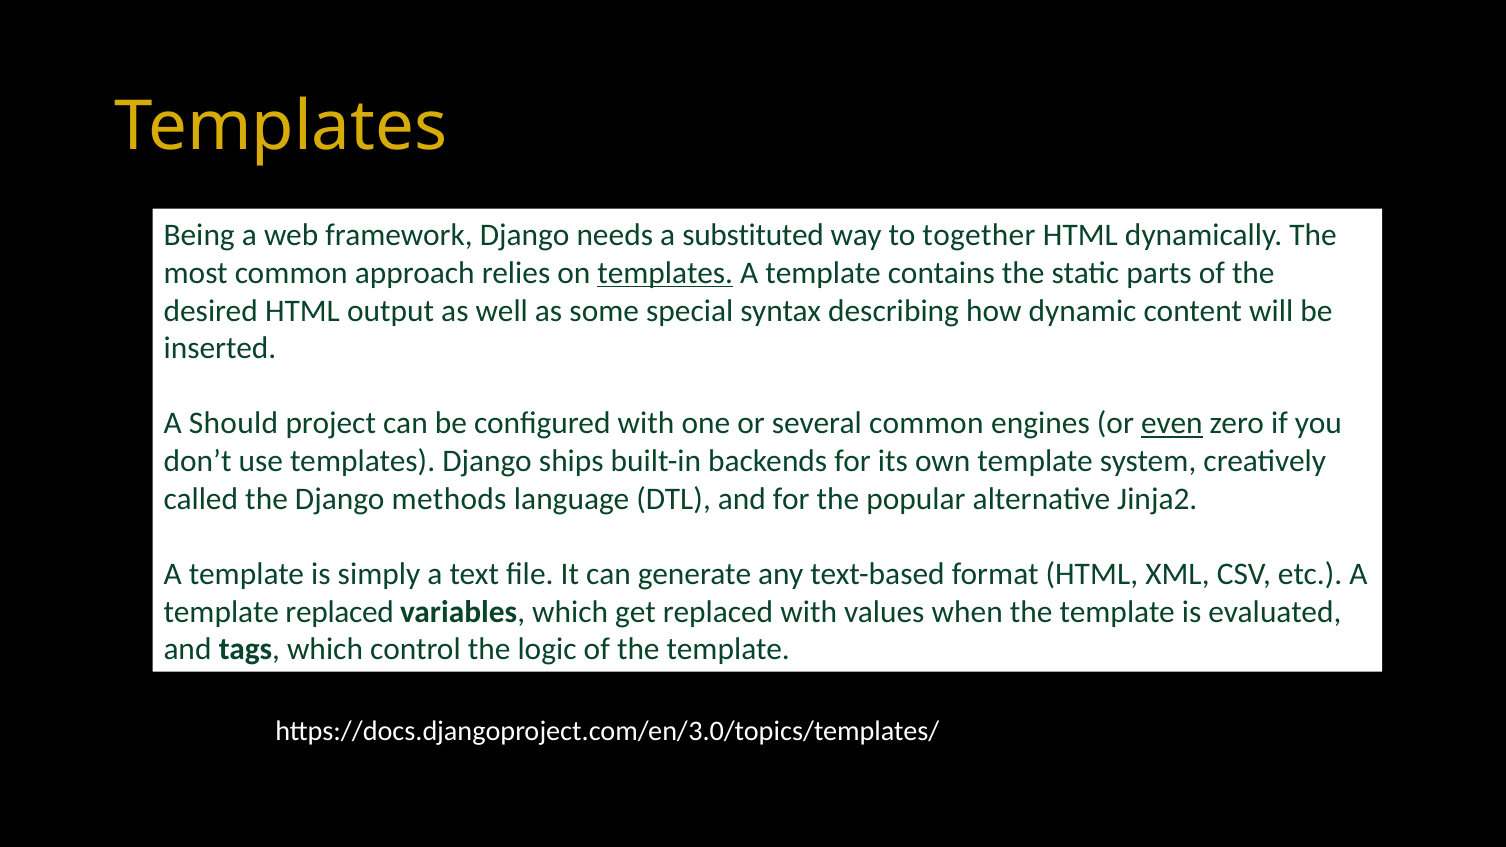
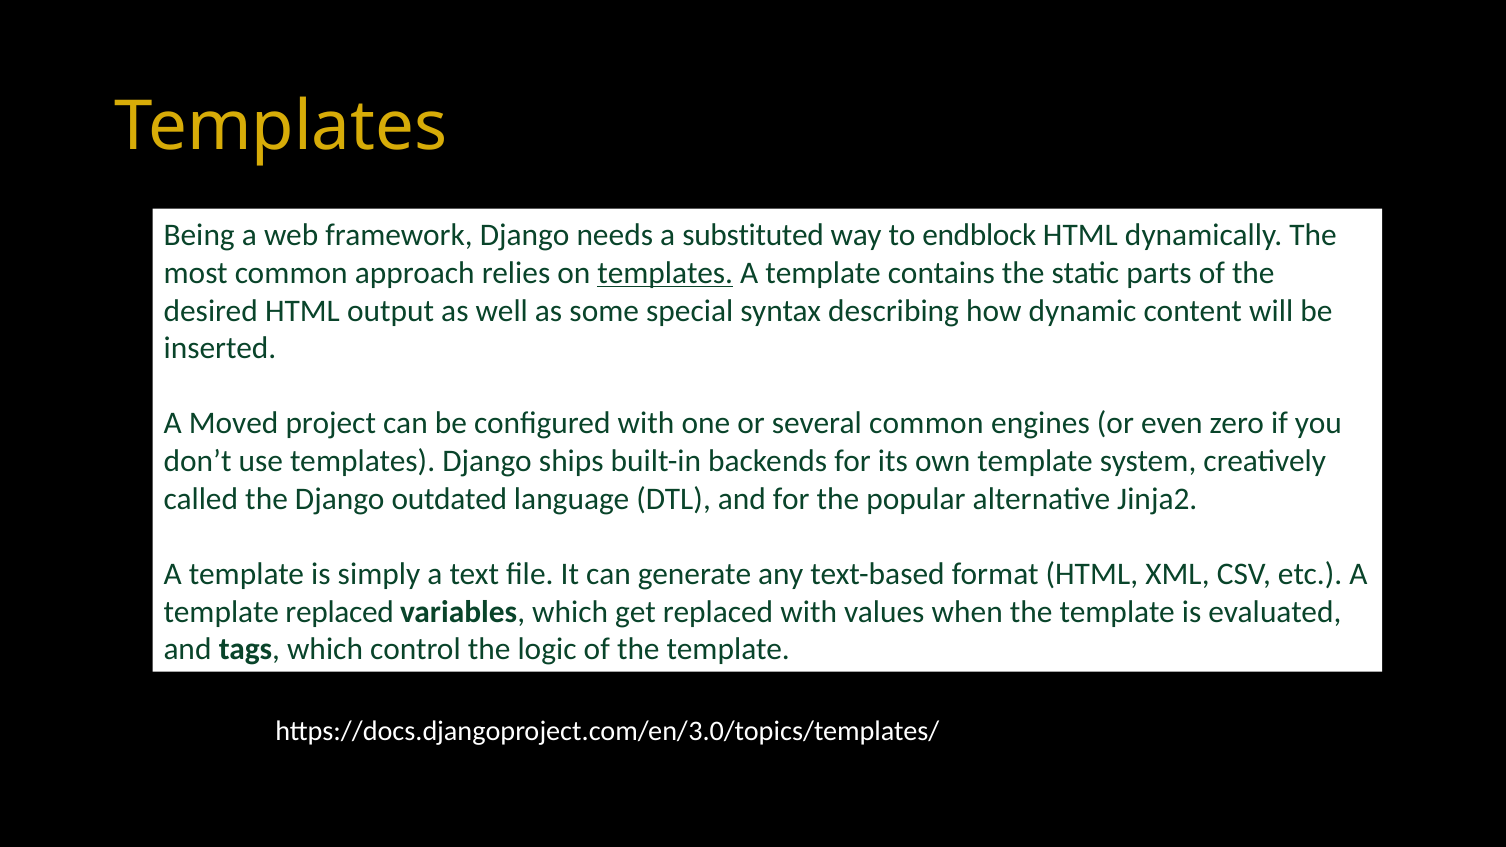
together: together -> endblock (979, 235)
Should: Should -> Moved (234, 424)
even underline: present -> none (1172, 424)
methods: methods -> outdated (449, 499)
